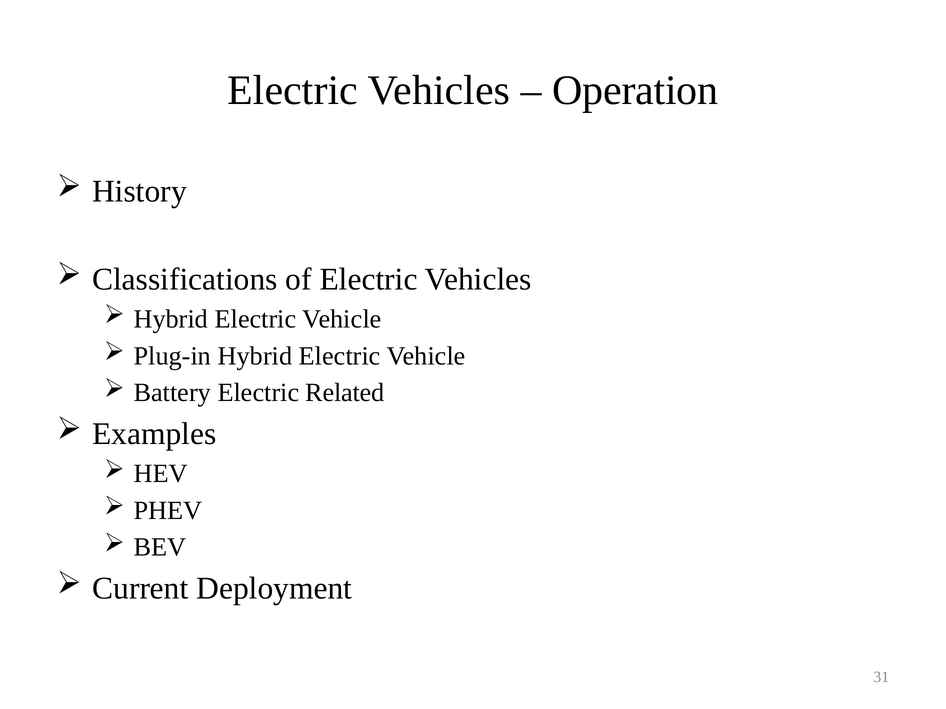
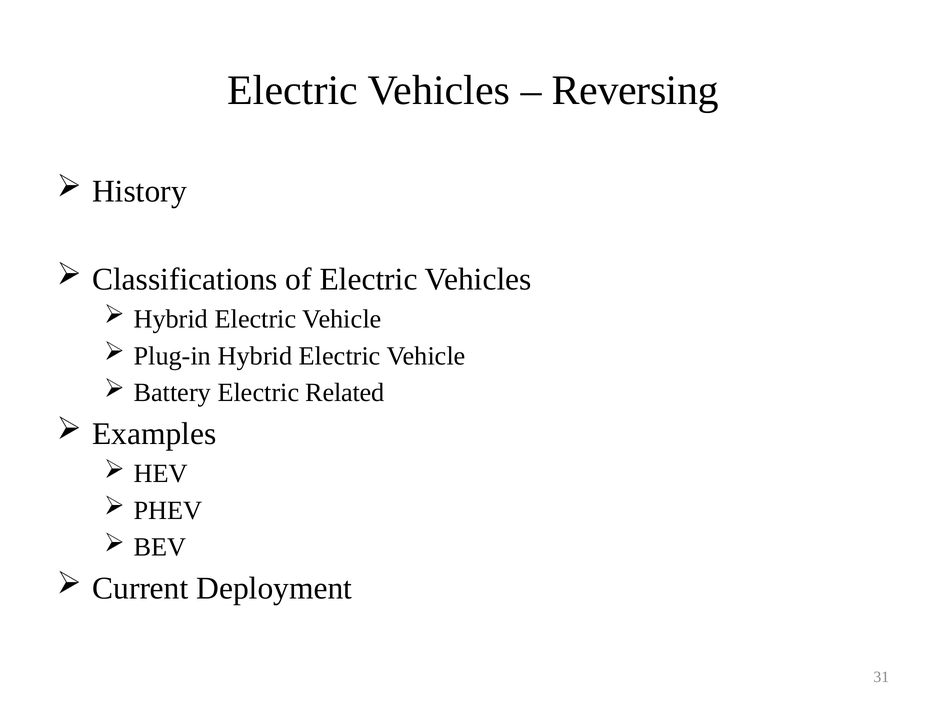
Operation: Operation -> Reversing (635, 90)
